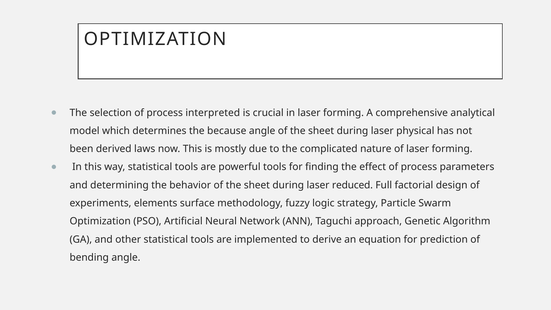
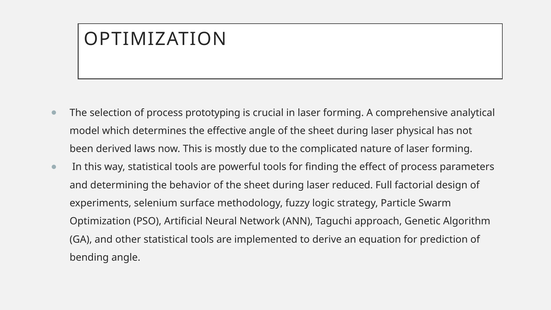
interpreted: interpreted -> prototyping (213, 113)
because: because -> effective (227, 131)
elements: elements -> selenium (156, 203)
